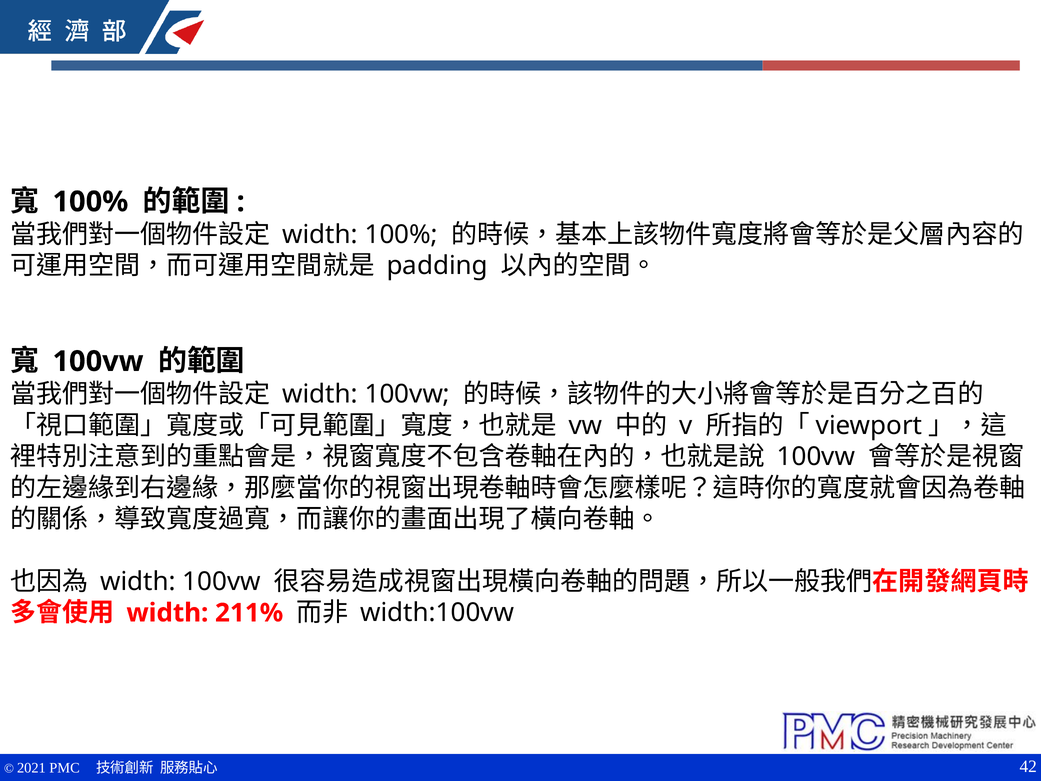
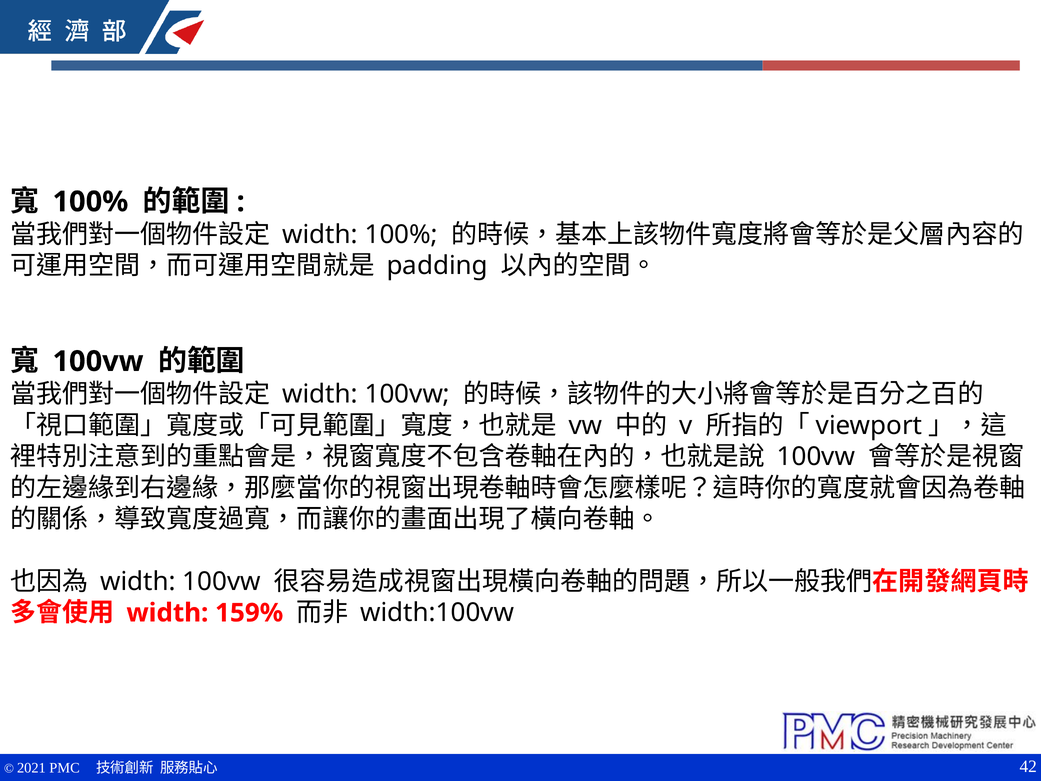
211%: 211% -> 159% (249, 613)
